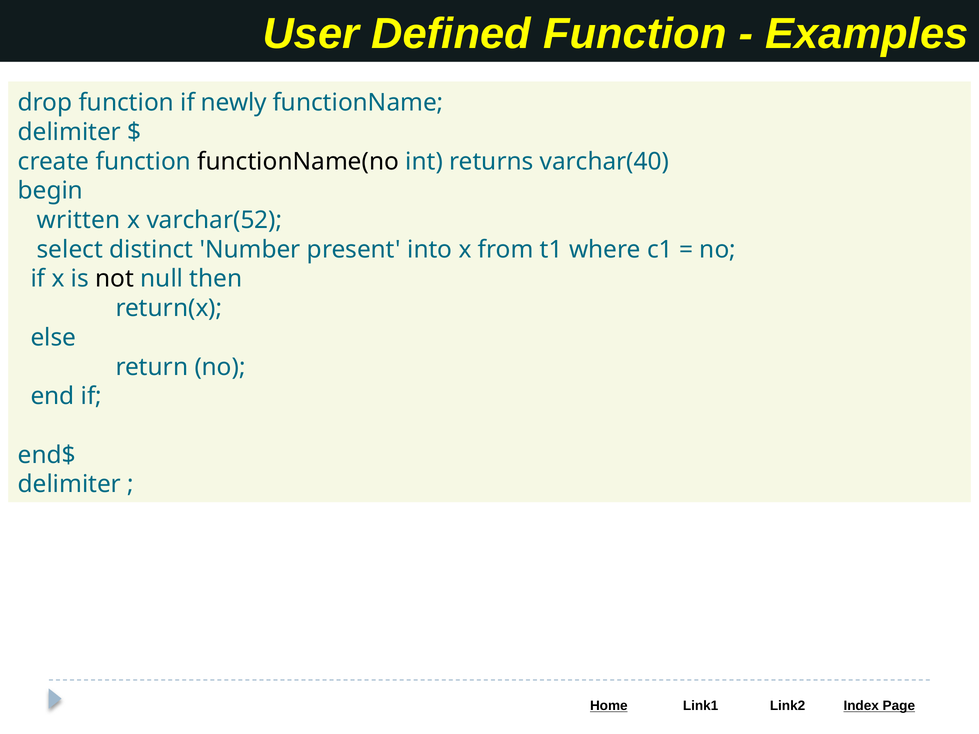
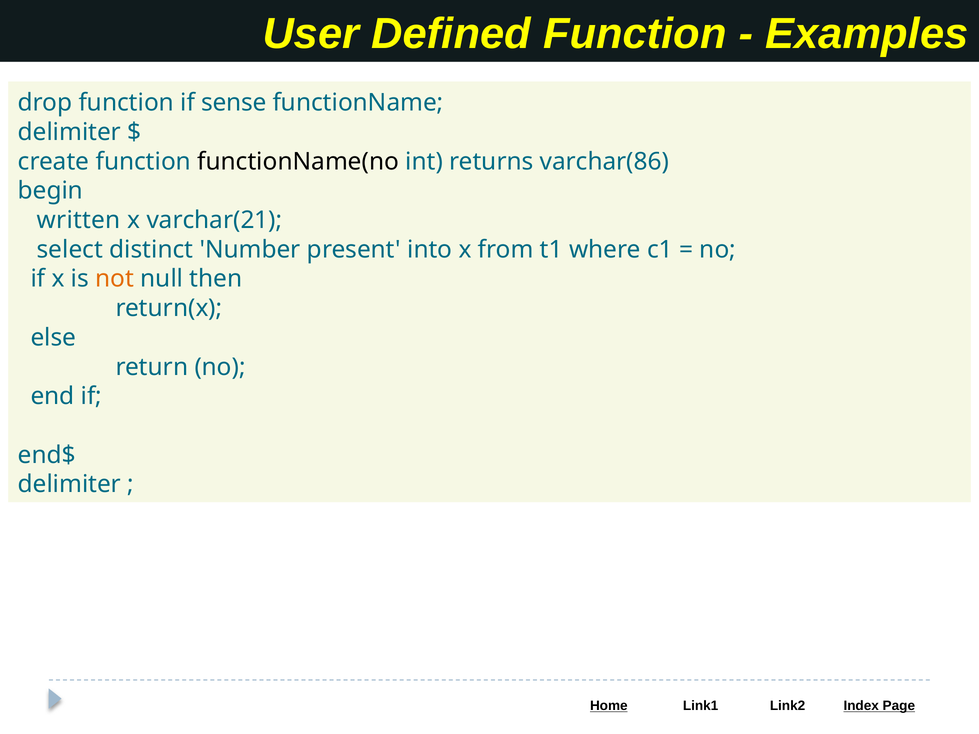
newly: newly -> sense (234, 103)
varchar(40: varchar(40 -> varchar(86 (604, 162)
varchar(52: varchar(52 -> varchar(21 (214, 220)
not colour: black -> orange (115, 279)
